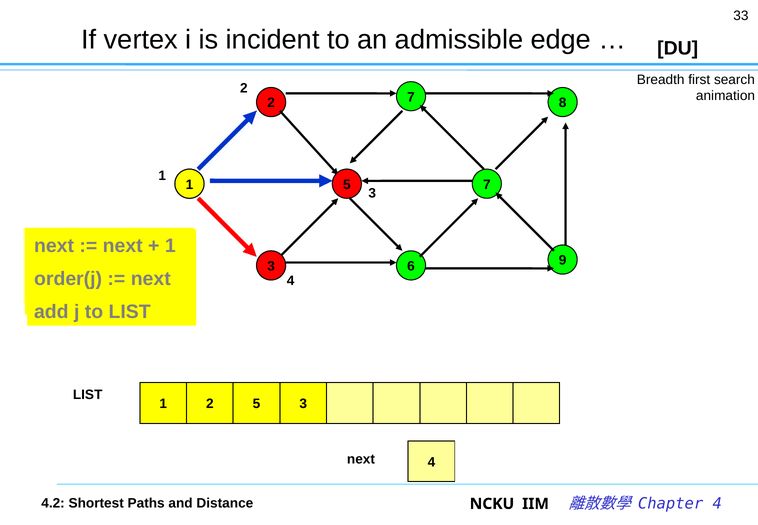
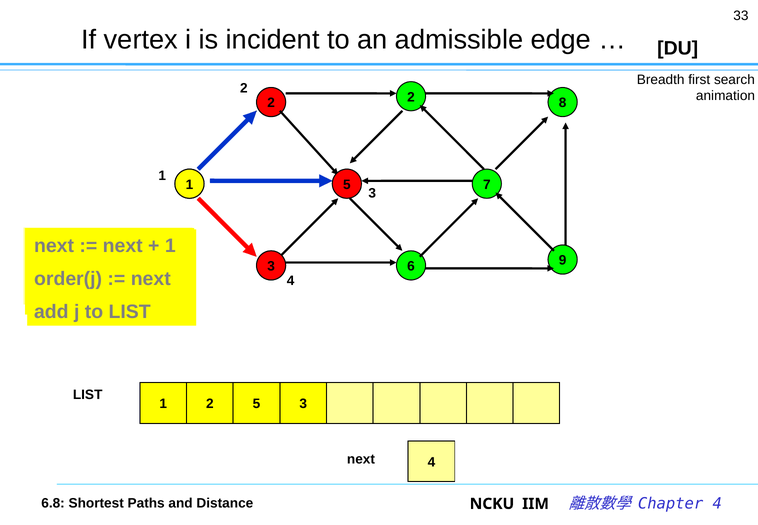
7: 7 -> 2 (411, 97)
4.2: 4.2 -> 6.8 (53, 503)
